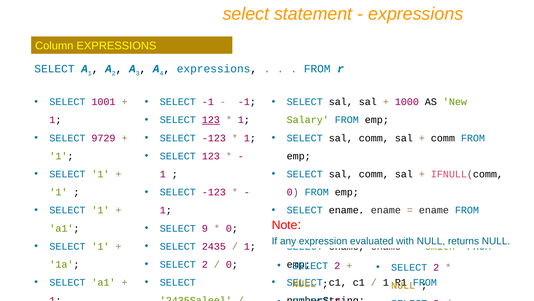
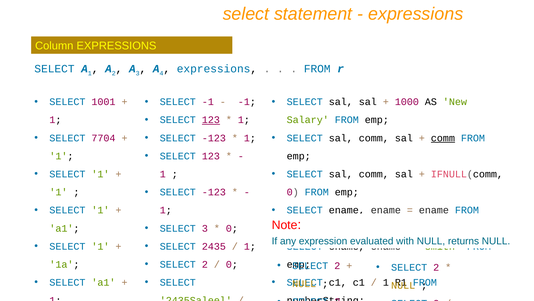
9729: 9729 -> 7704 (103, 138)
comm underline: none -> present (443, 138)
SELECT 9: 9 -> 3 (205, 228)
